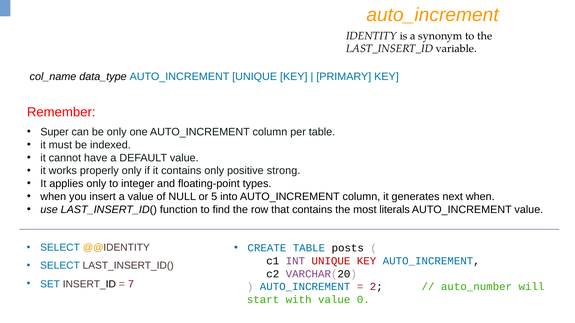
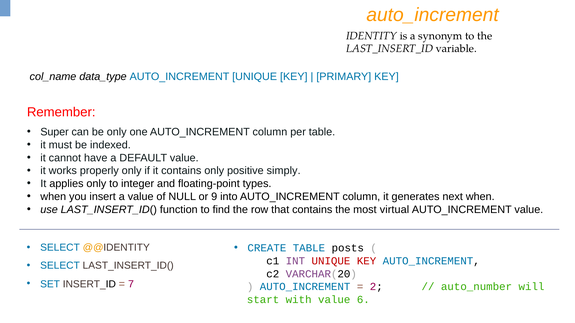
strong: strong -> simply (284, 171)
5: 5 -> 9 (214, 197)
literals: literals -> virtual (394, 210)
0: 0 -> 6 (363, 300)
